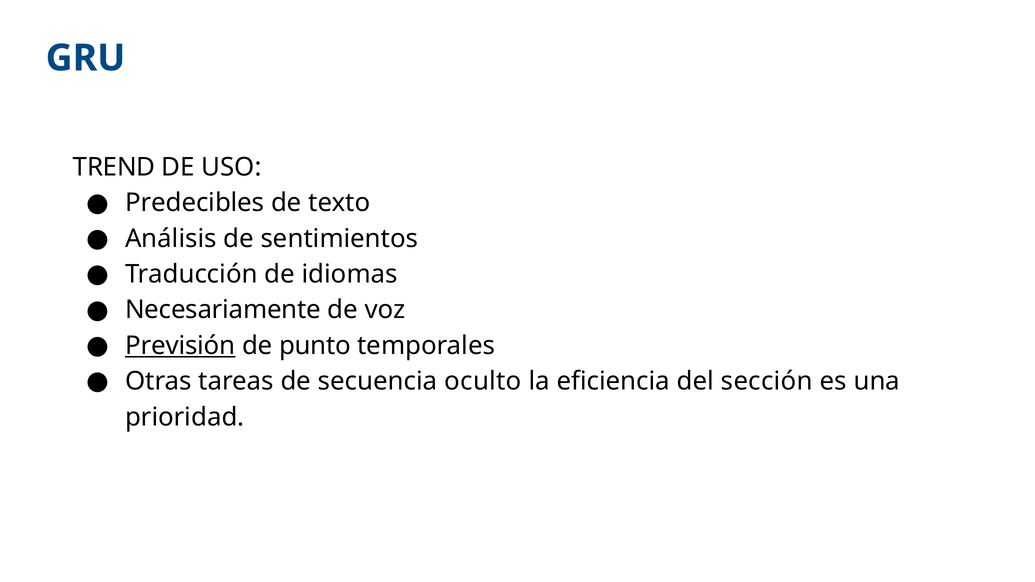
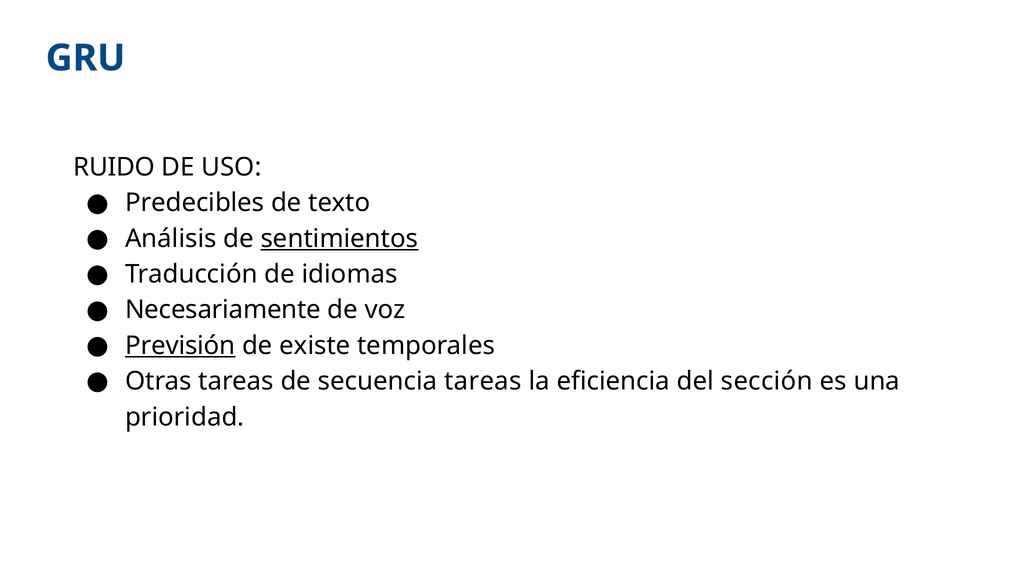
TREND: TREND -> RUIDO (114, 167)
sentimientos underline: none -> present (339, 239)
punto: punto -> existe (315, 346)
secuencia oculto: oculto -> tareas (483, 381)
